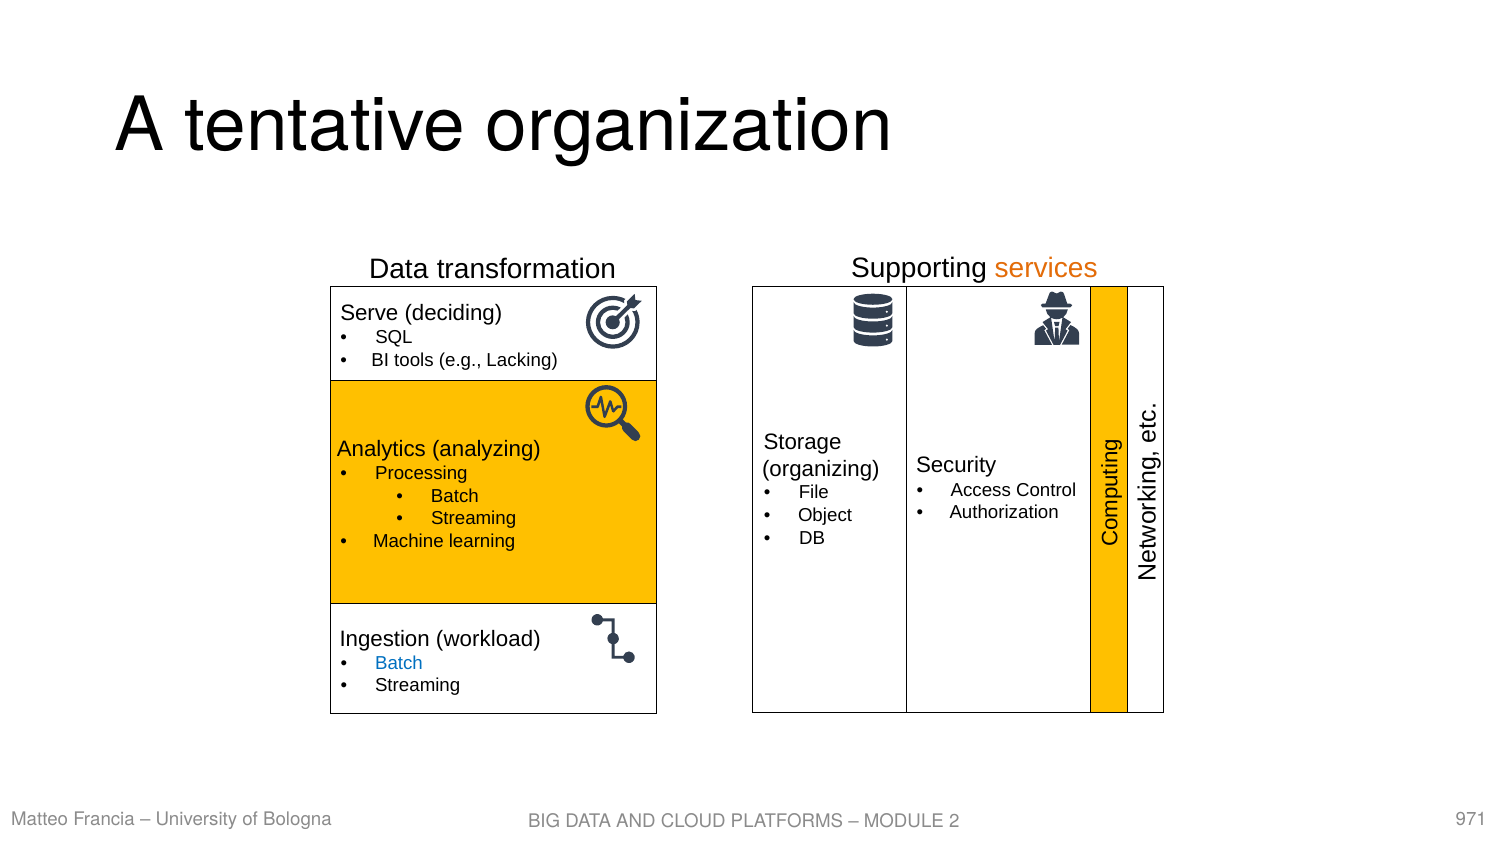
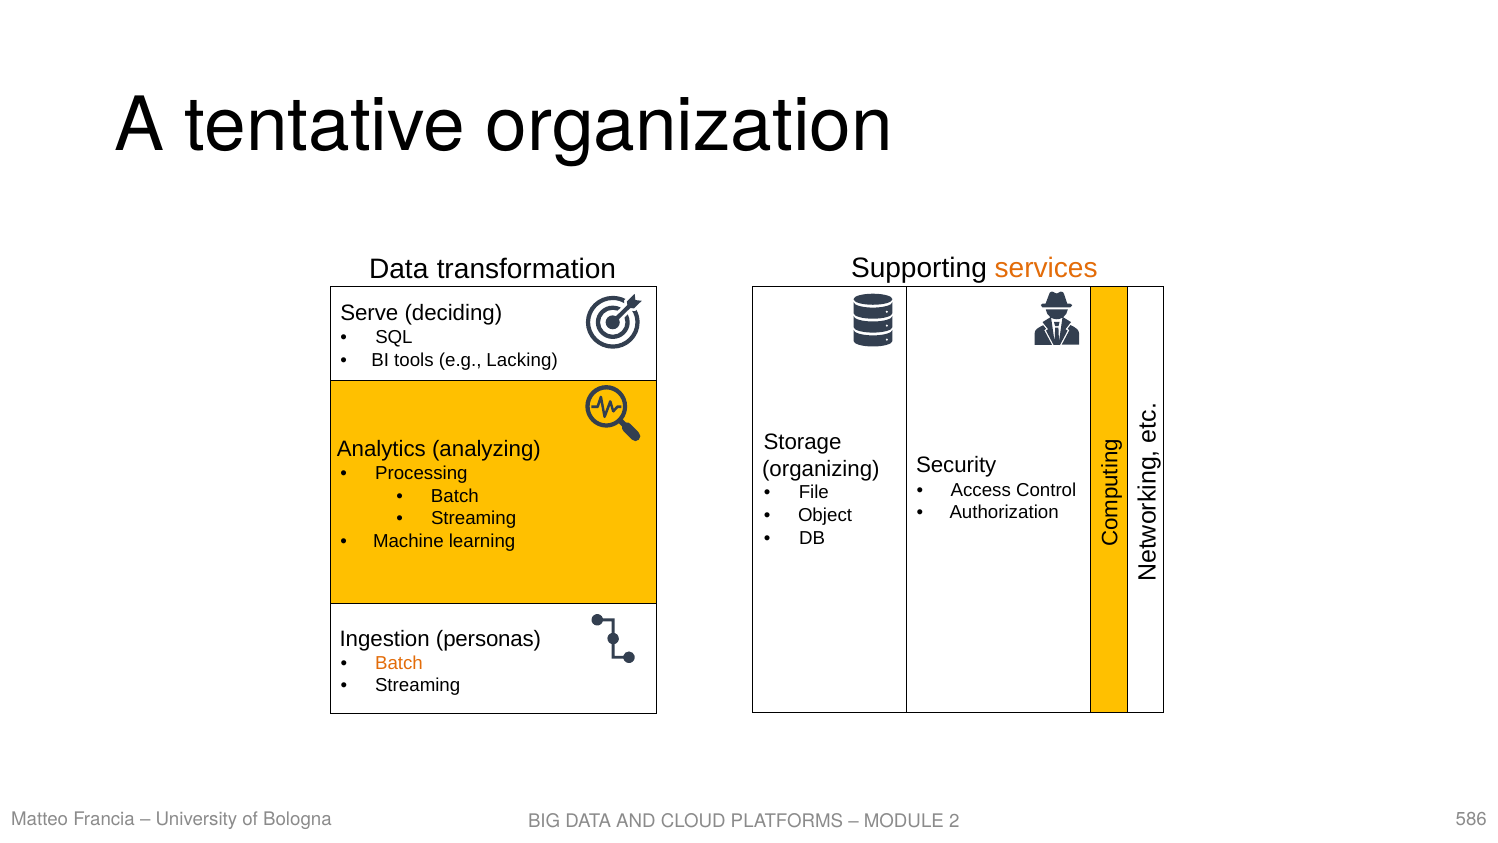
workload: workload -> personas (489, 638)
Batch colour: blue -> orange (399, 663)
971: 971 -> 586 (1471, 819)
